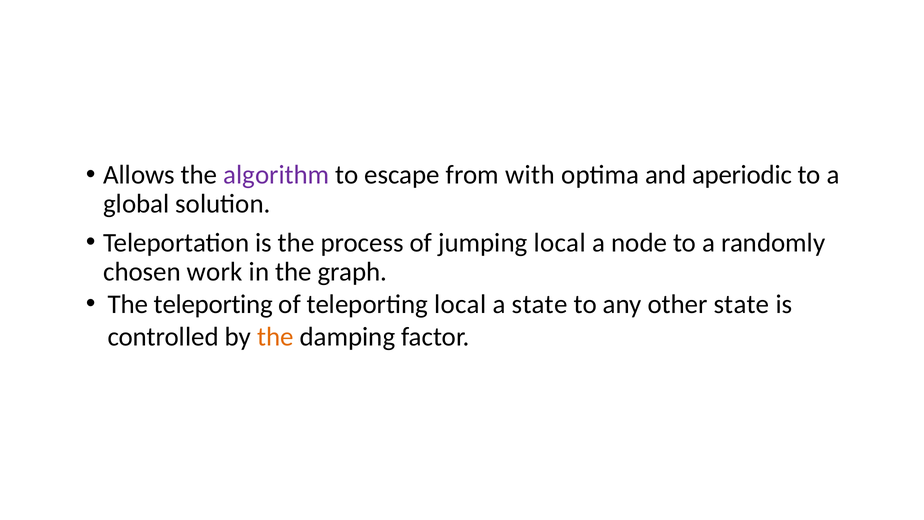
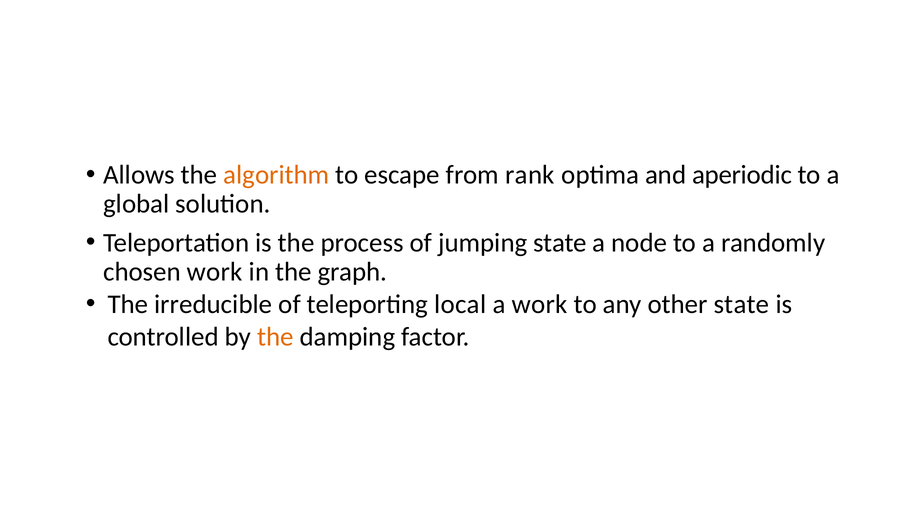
algorithm colour: purple -> orange (276, 175)
with: with -> rank (530, 175)
jumping local: local -> state (560, 242)
The teleporting: teleporting -> irreducible (213, 304)
a state: state -> work (540, 304)
